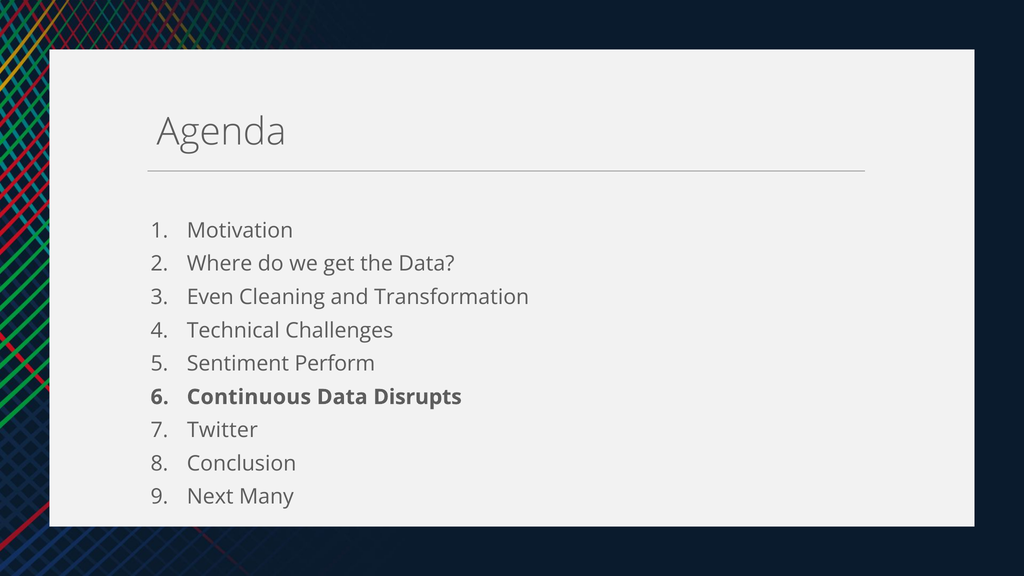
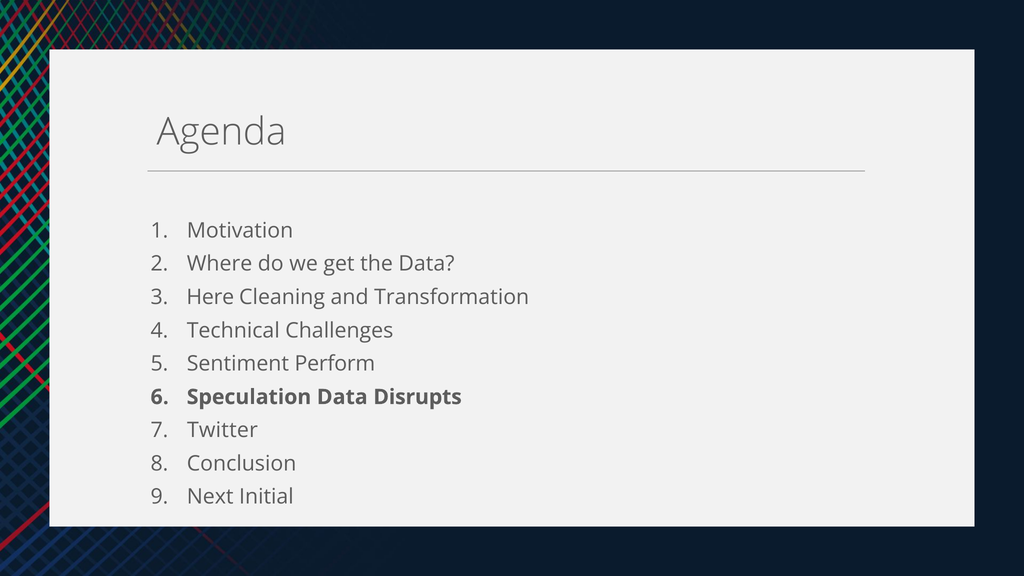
Even: Even -> Here (210, 297)
Continuous: Continuous -> Speculation (249, 397)
Many: Many -> Initial (266, 497)
